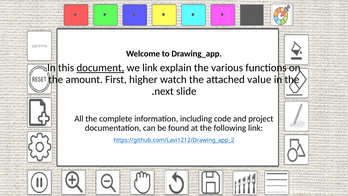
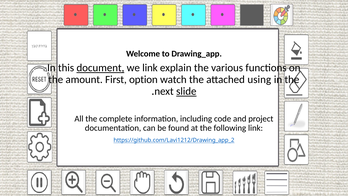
higher: higher -> option (143, 80)
value: value -> using (259, 80)
slide underline: none -> present (186, 91)
